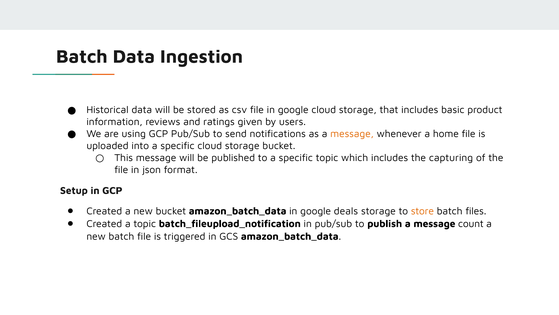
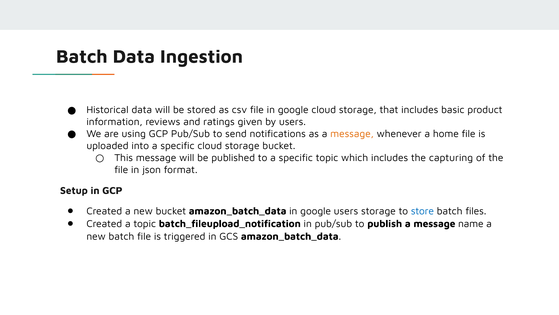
google deals: deals -> users (346, 211)
store colour: orange -> blue (422, 211)
count: count -> name (471, 223)
